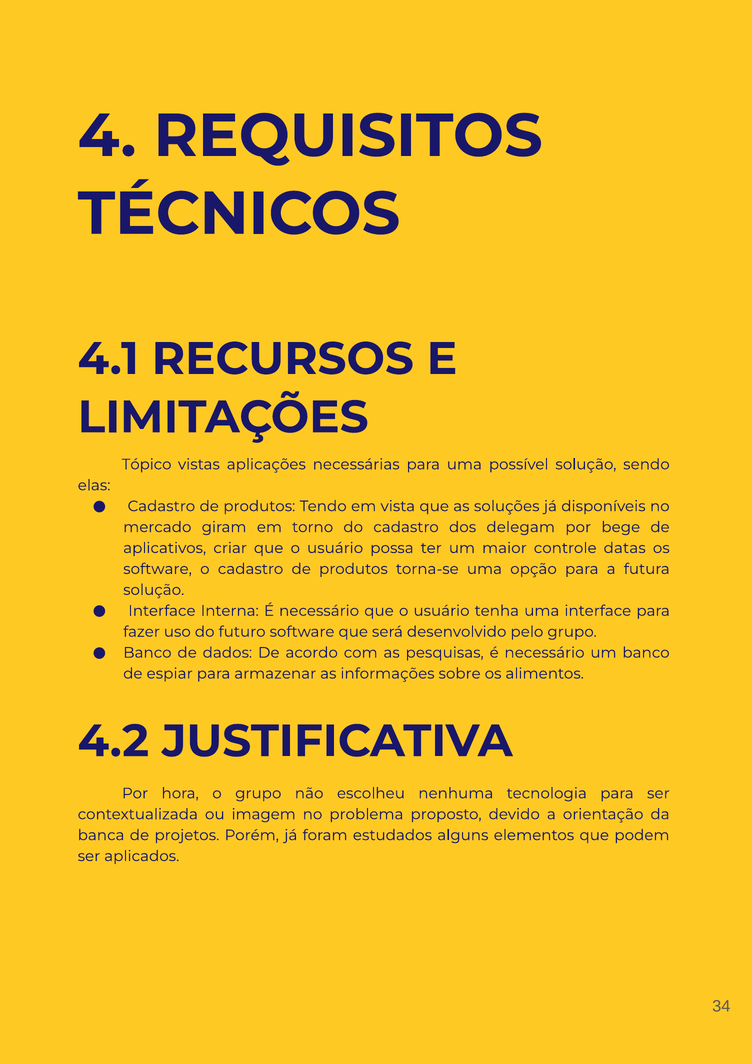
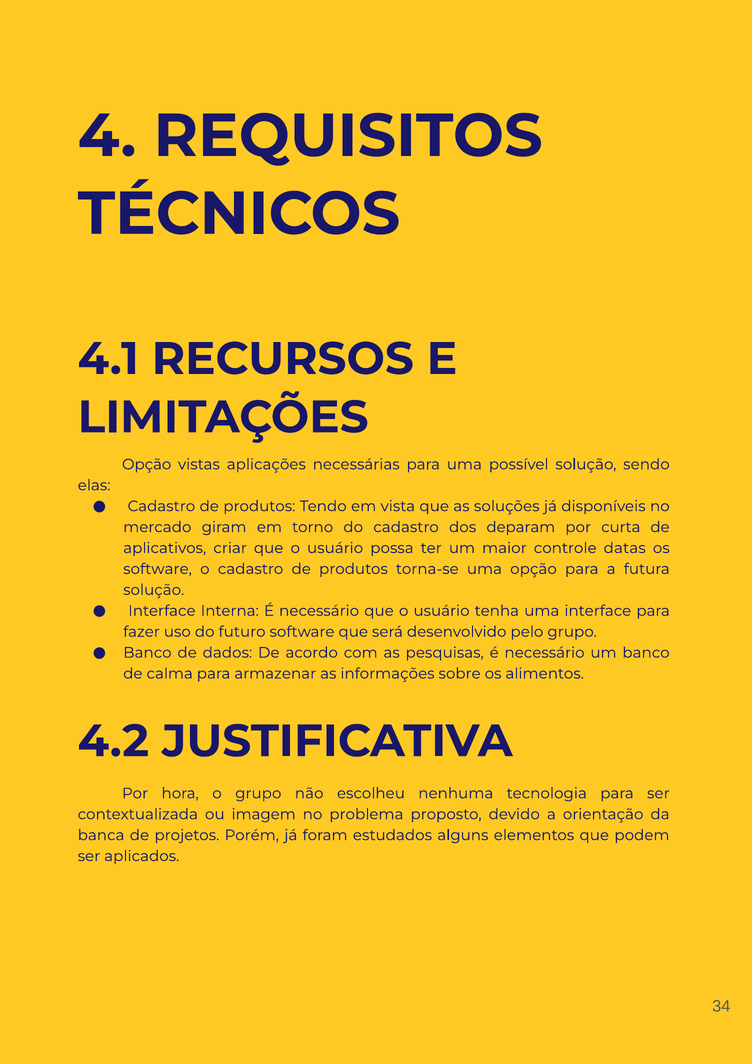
Tópico: Tópico -> Opção (147, 464)
delegam: delegam -> deparam (521, 527)
bege: bege -> curta (621, 527)
espiar: espiar -> calma (170, 673)
